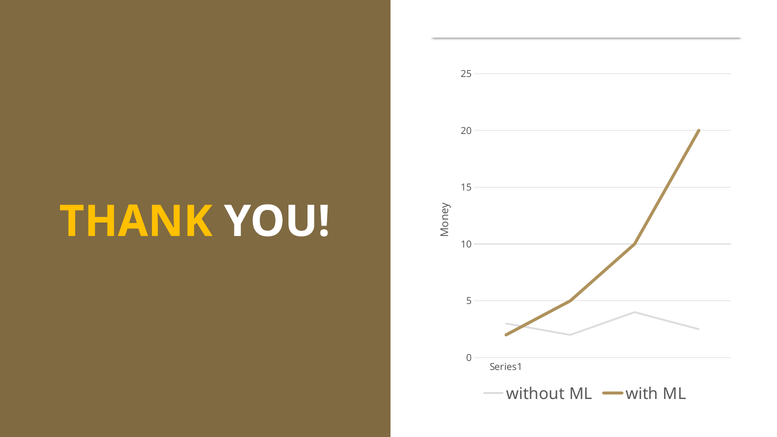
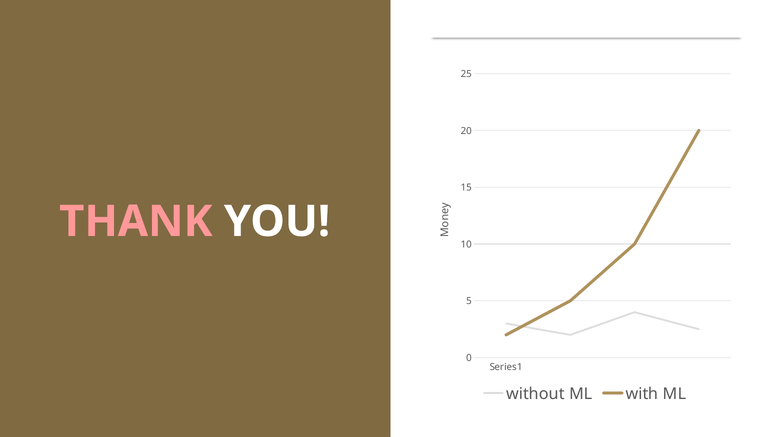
THANK colour: yellow -> pink (136, 222)
